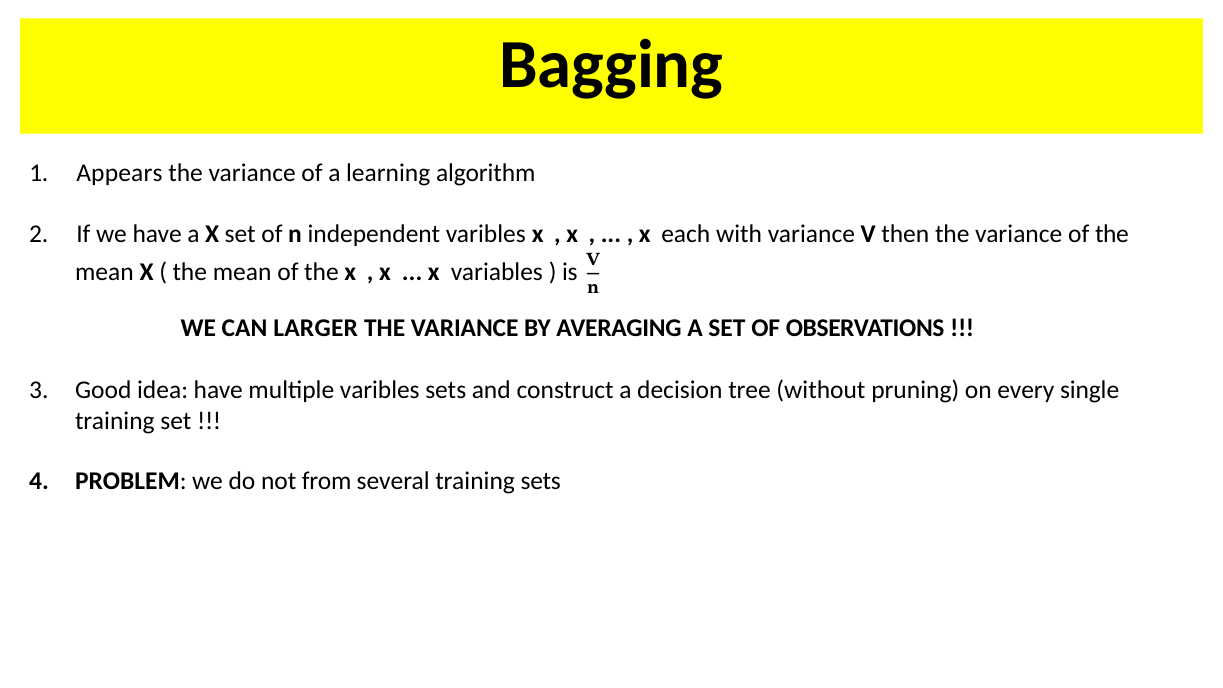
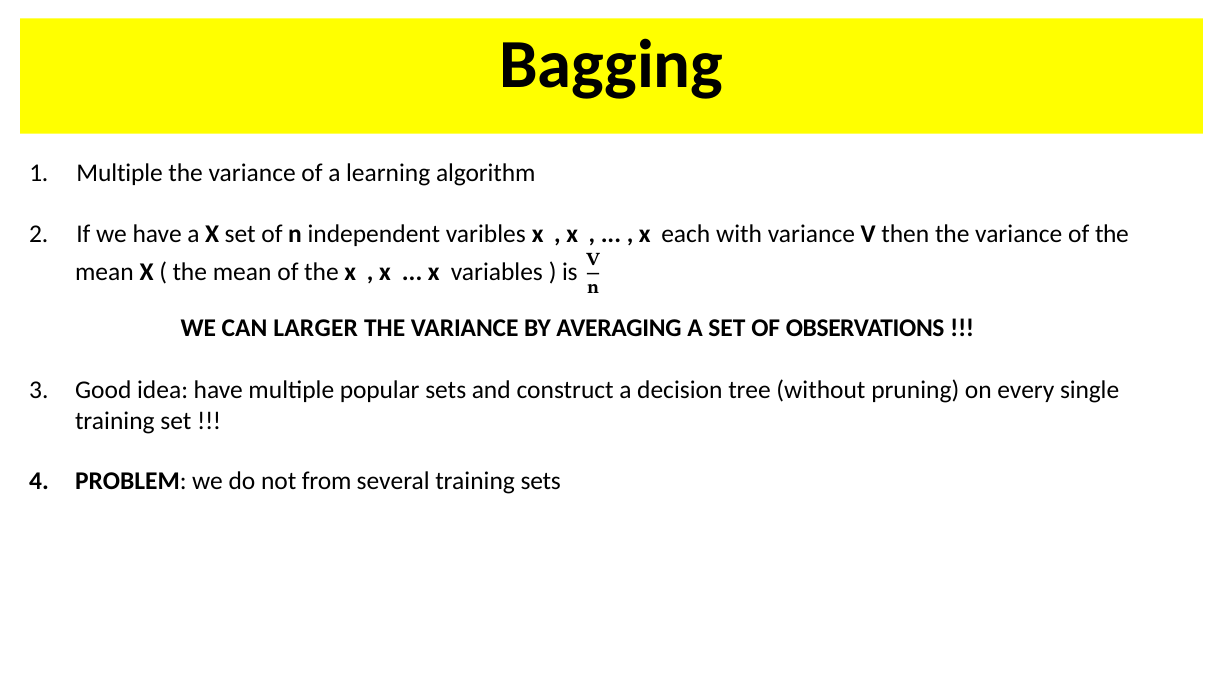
1 Appears: Appears -> Multiple (120, 173)
multiple varibles: varibles -> popular (380, 390)
